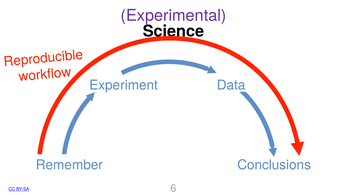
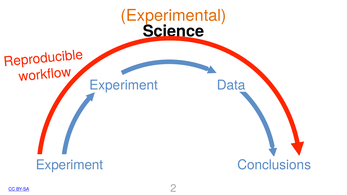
Experimental colour: purple -> orange (173, 16)
Remember: Remember -> Experiment (69, 165)
6: 6 -> 2 (174, 188)
